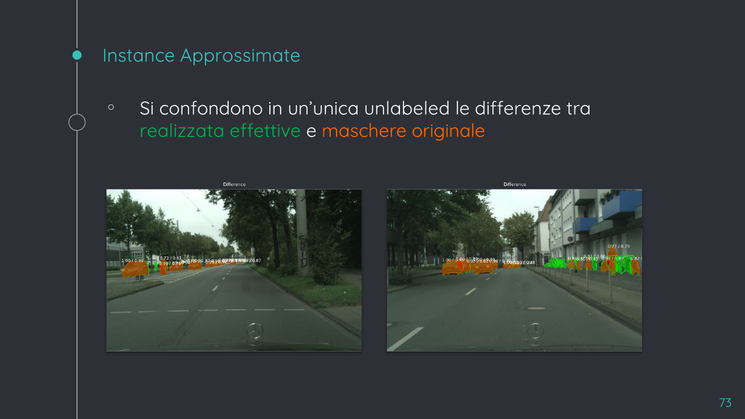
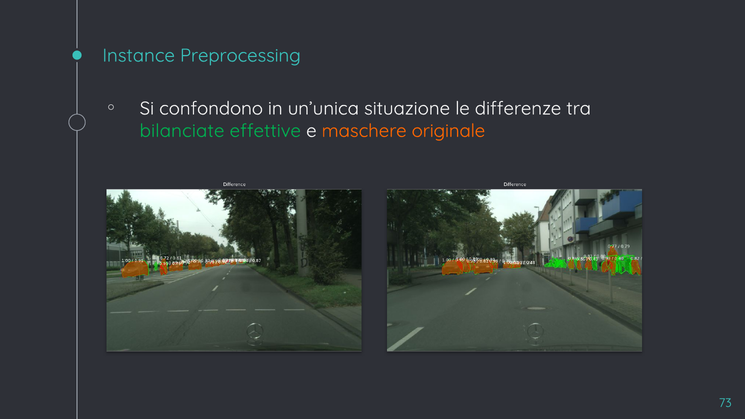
Approssimate: Approssimate -> Preprocessing (240, 56)
unlabeled: unlabeled -> situazione (407, 108)
realizzata: realizzata -> bilanciate (182, 131)
